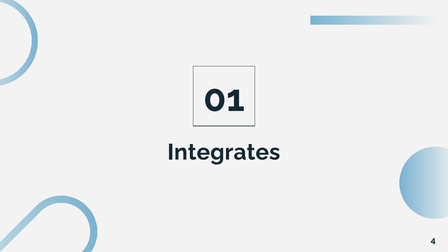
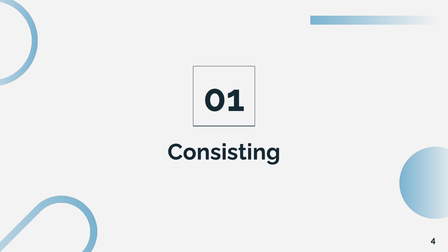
Integrates: Integrates -> Consisting (224, 152)
